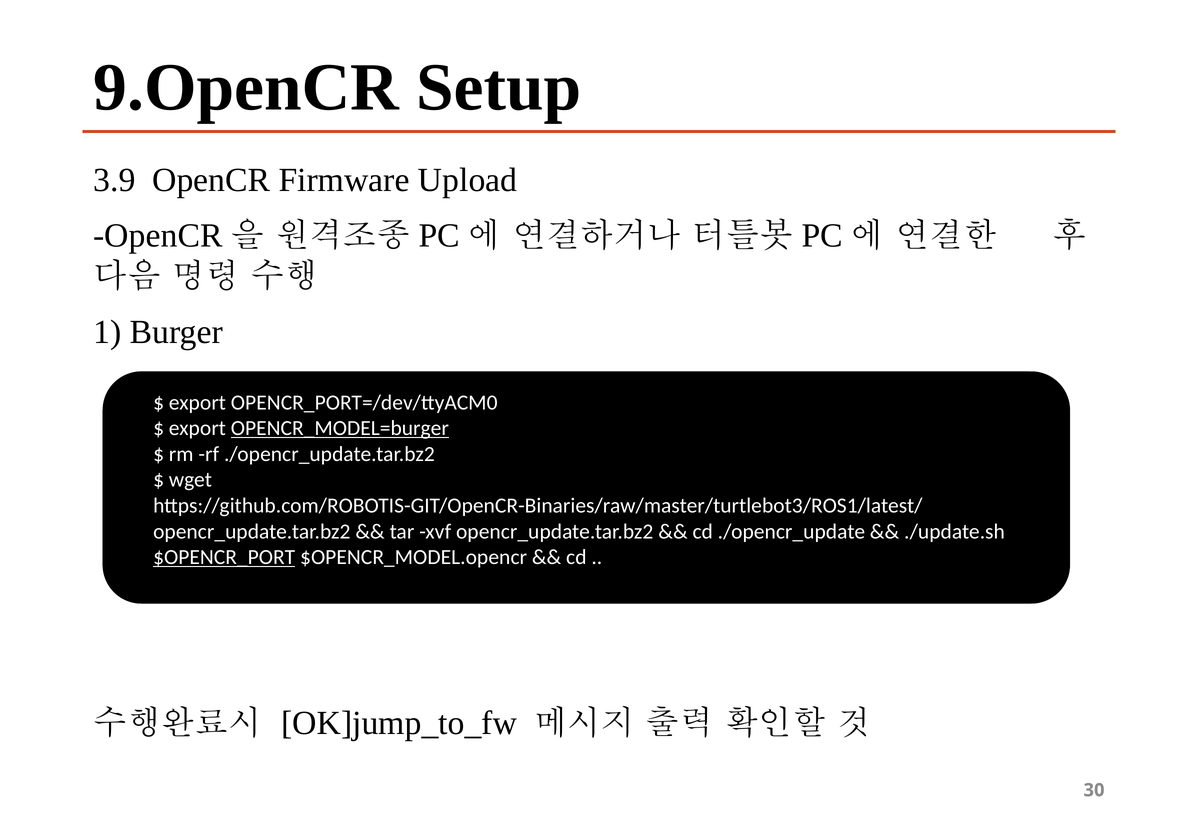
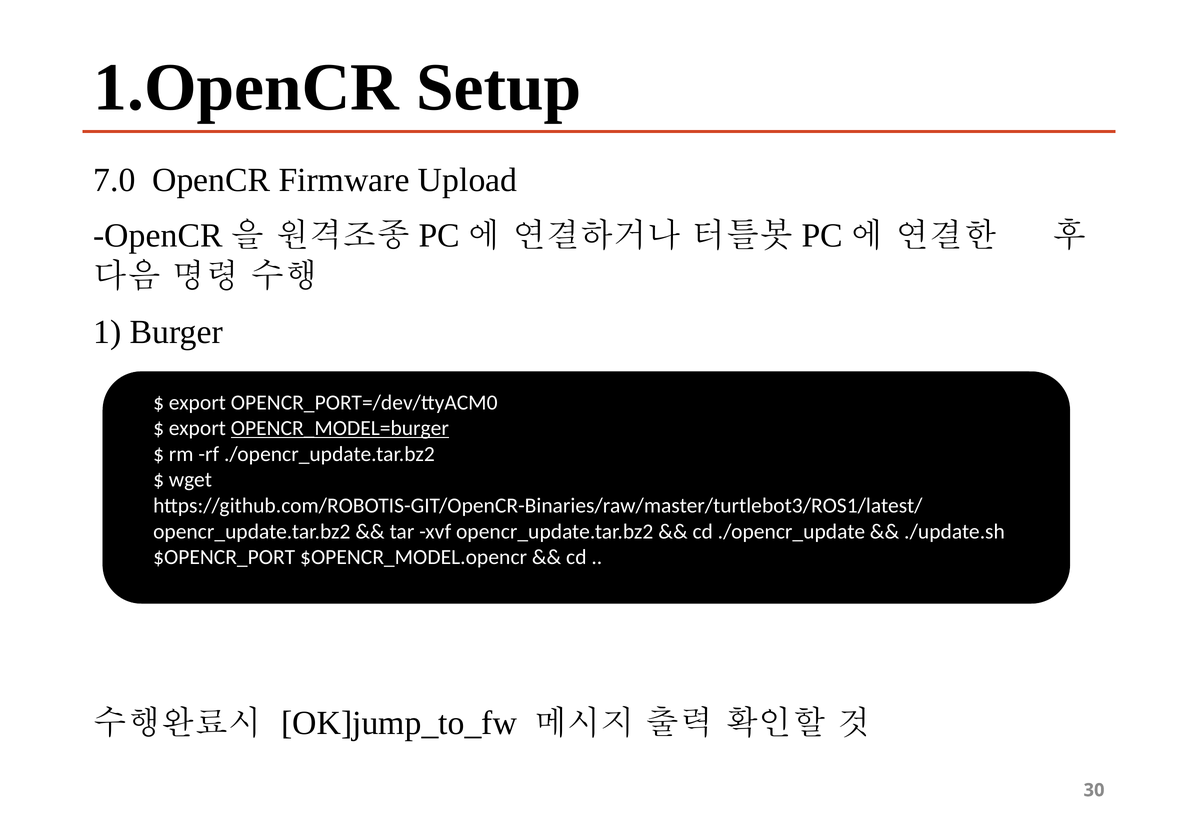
9.OpenCR: 9.OpenCR -> 1.OpenCR (246, 87)
3.9: 3.9 -> 7.0 (114, 180)
$OPENCR_PORT underline: present -> none (224, 558)
